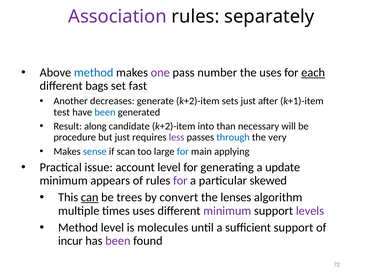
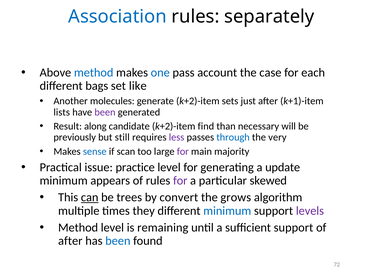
Association colour: purple -> blue (117, 16)
one colour: purple -> blue (160, 72)
number: number -> account (217, 72)
the uses: uses -> case (270, 72)
each underline: present -> none (313, 72)
fast: fast -> like (138, 86)
decreases: decreases -> molecules (112, 101)
test: test -> lists (62, 112)
been colour: blue -> purple (105, 112)
into: into -> find (206, 126)
procedure: procedure -> previously (75, 137)
but just: just -> still (122, 137)
for colour: blue -> purple (183, 151)
applying: applying -> majority (232, 151)
account: account -> practice (135, 167)
lenses: lenses -> grows (236, 197)
times uses: uses -> they (144, 211)
minimum colour: purple -> blue (227, 211)
molecules: molecules -> remaining (163, 227)
incur: incur -> after (70, 241)
been colour: purple -> blue (118, 241)
